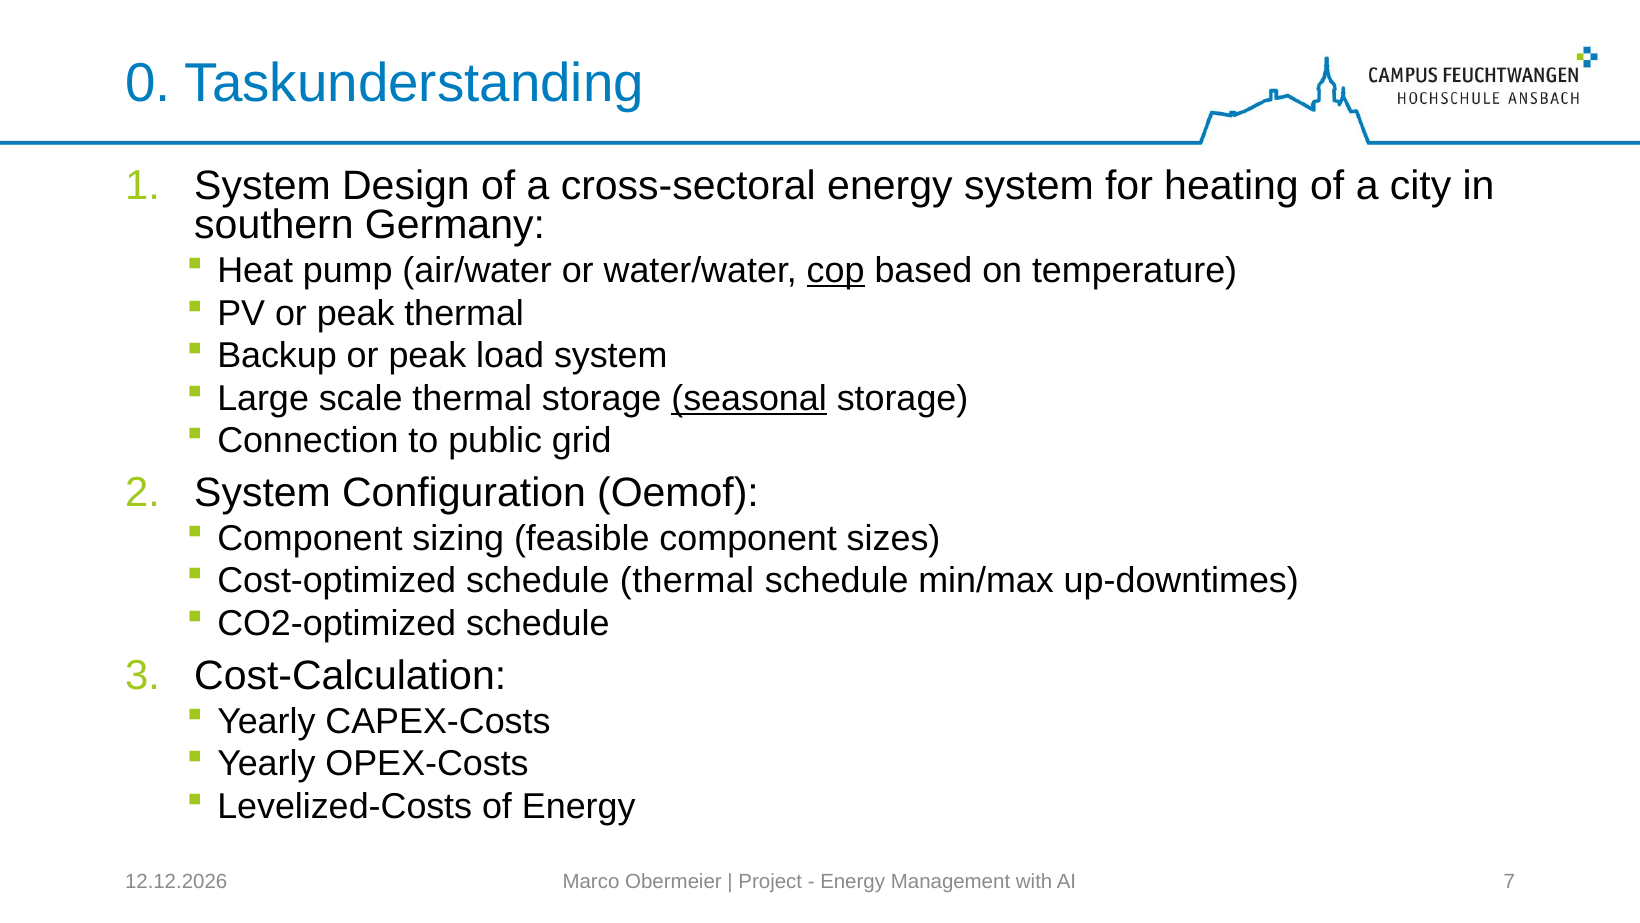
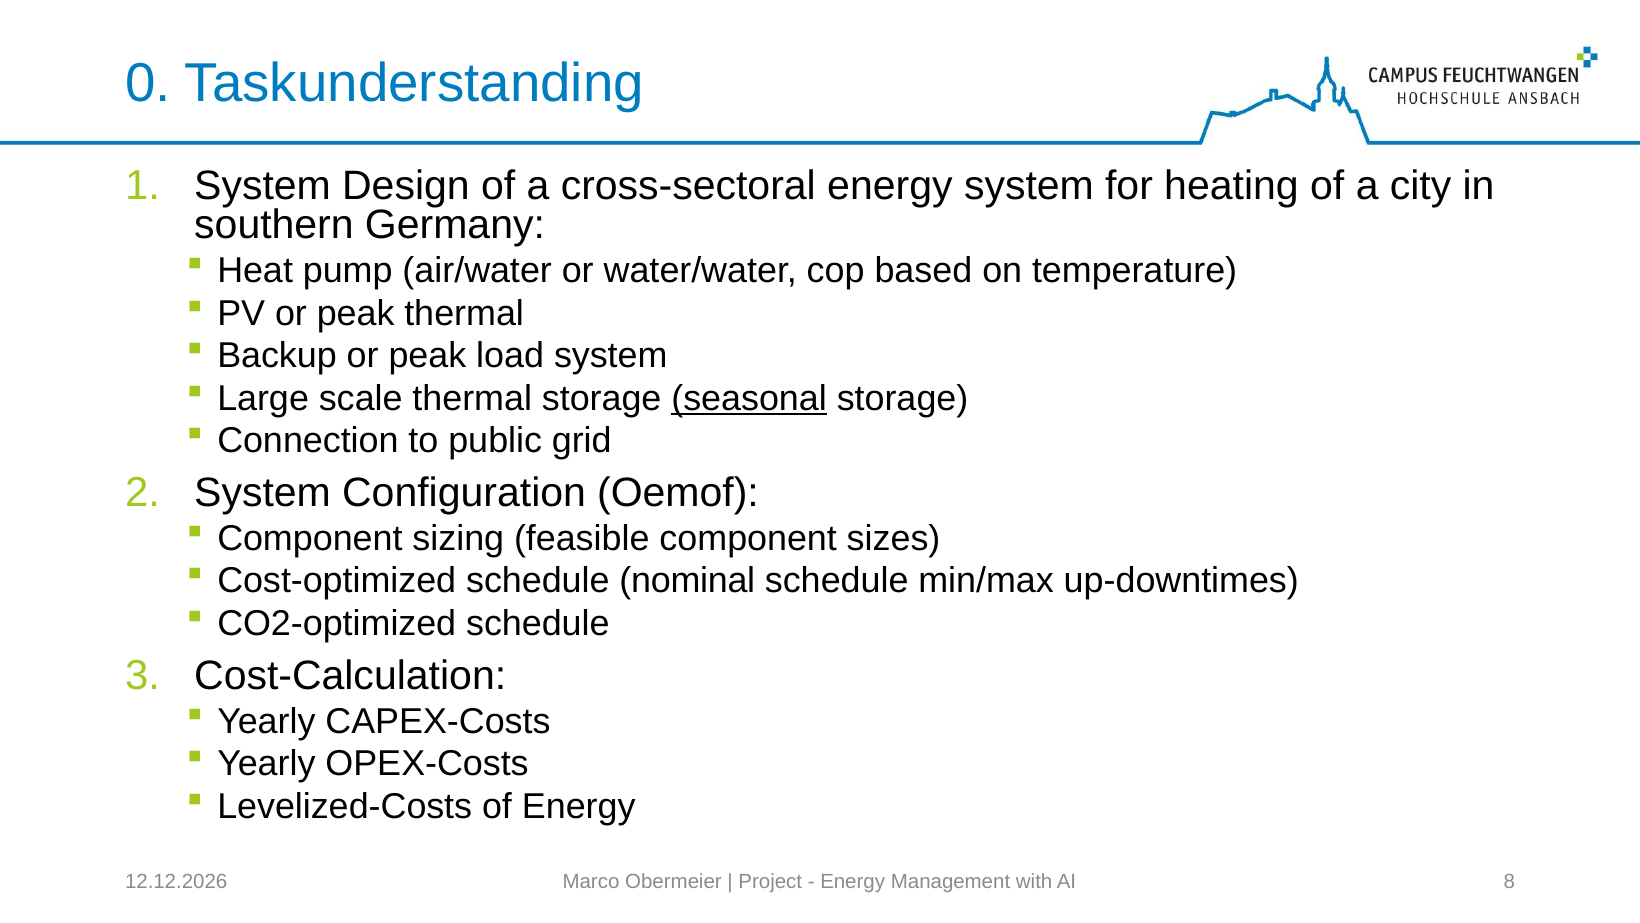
cop underline: present -> none (836, 271)
schedule thermal: thermal -> nominal (687, 581)
7: 7 -> 8 (1509, 881)
